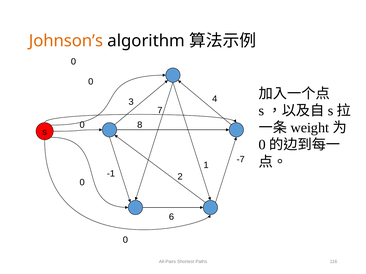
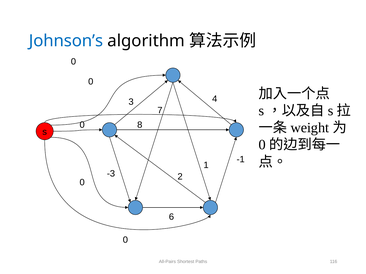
Johnson’s colour: orange -> blue (66, 41)
-7: -7 -> -1 (241, 160)
-1: -1 -> -3 (111, 174)
